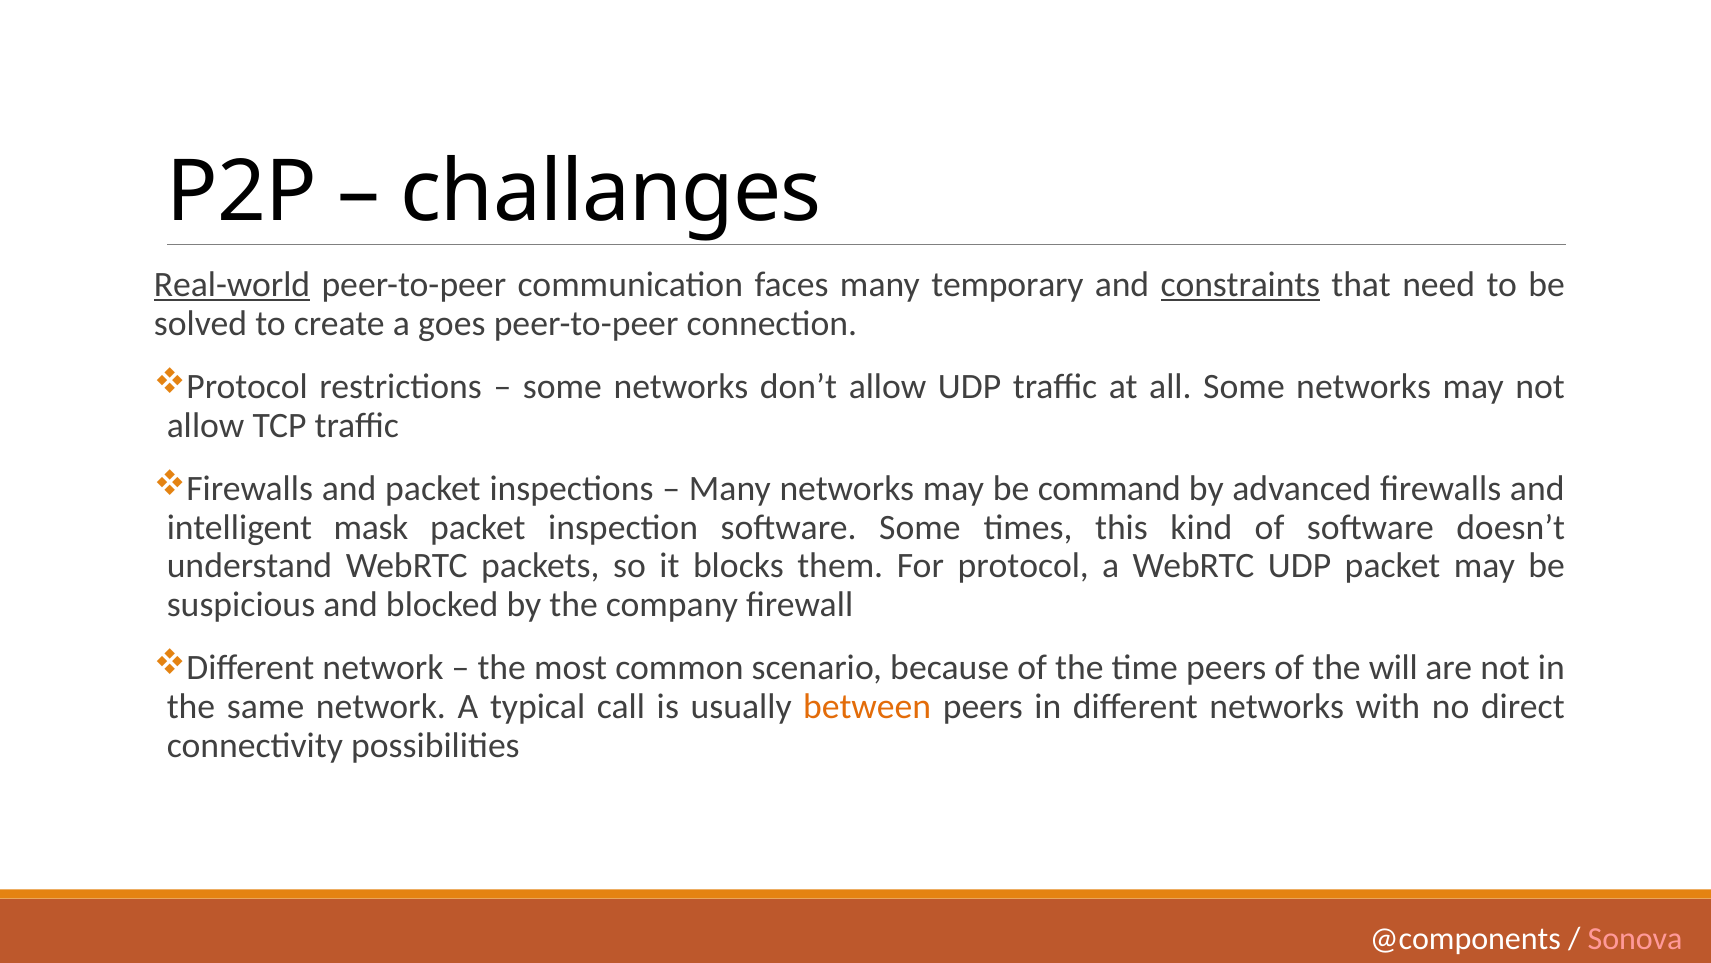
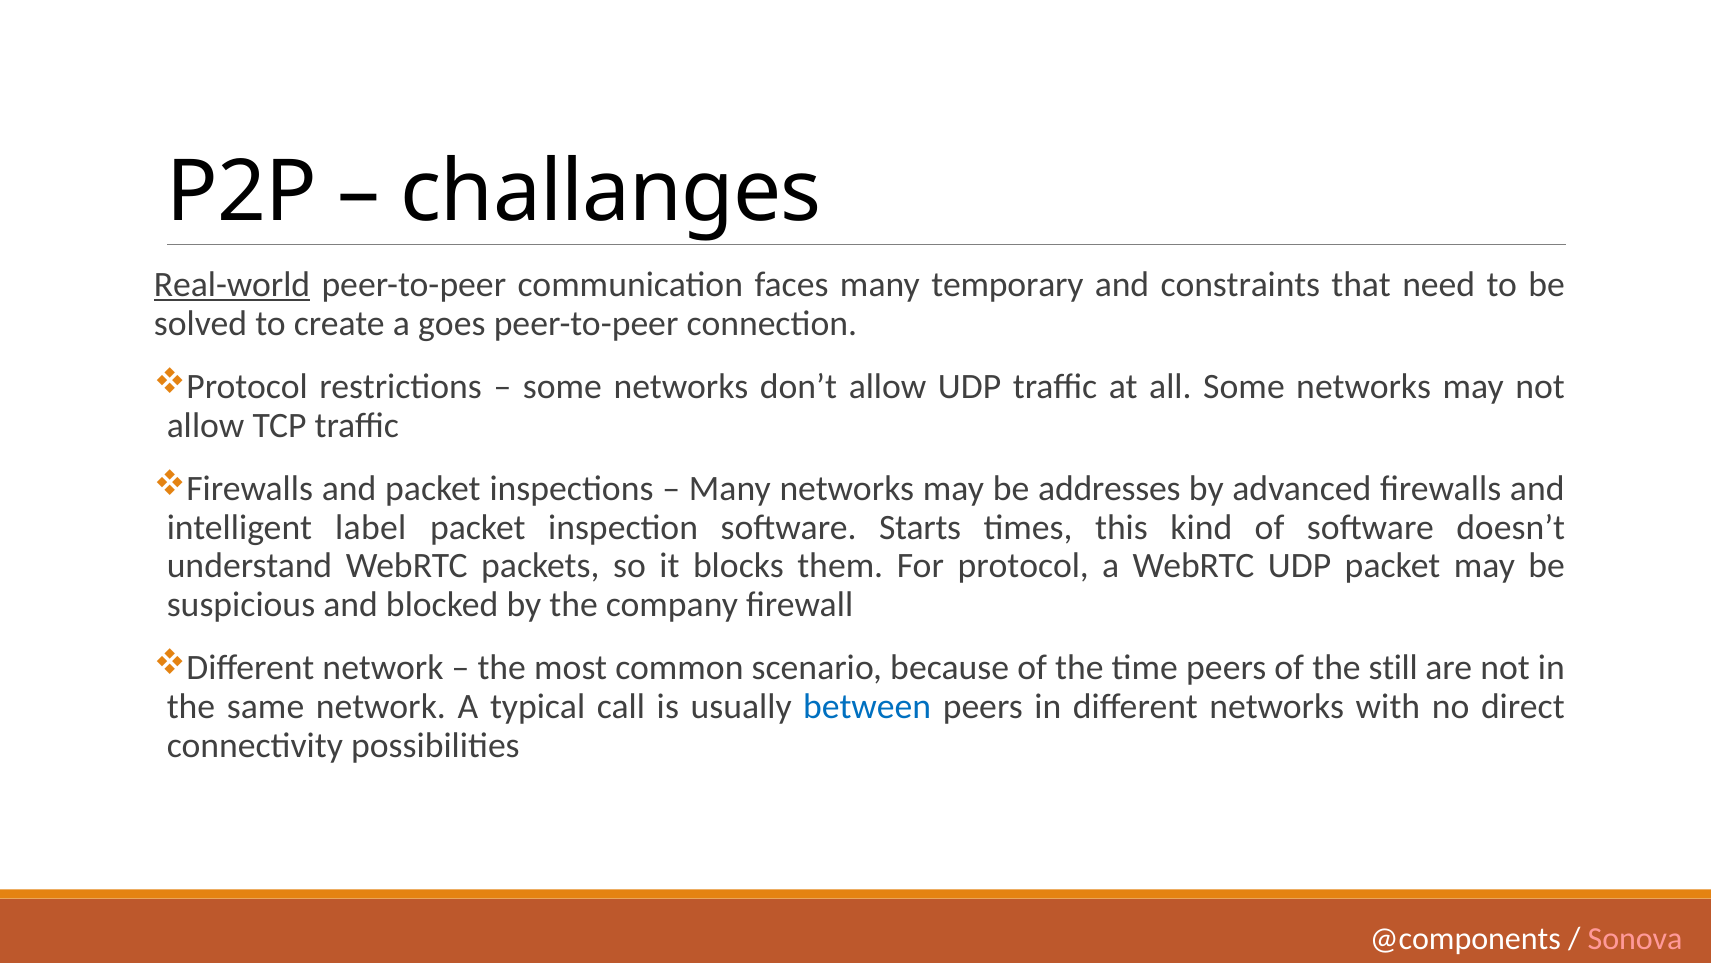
constraints underline: present -> none (1240, 285)
command: command -> addresses (1109, 489)
mask: mask -> label (371, 527)
software Some: Some -> Starts (920, 527)
will: will -> still (1393, 668)
between colour: orange -> blue (867, 706)
